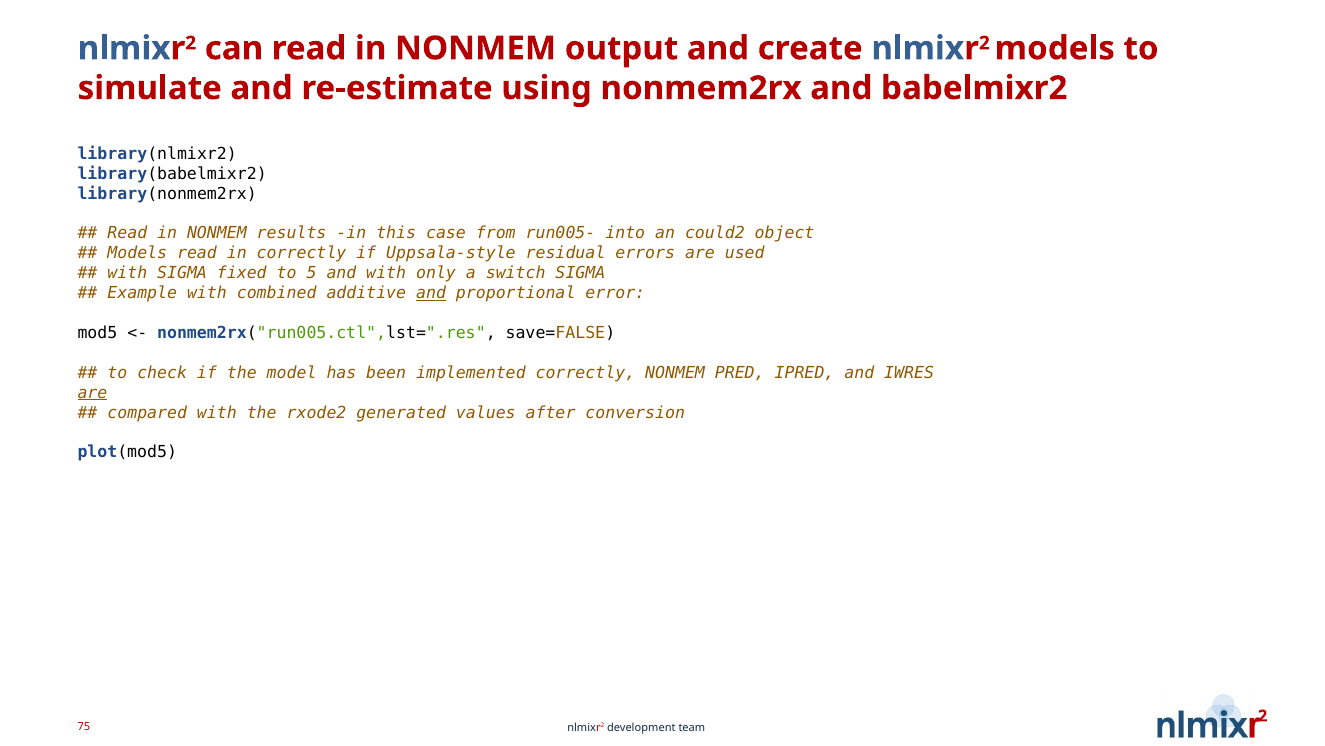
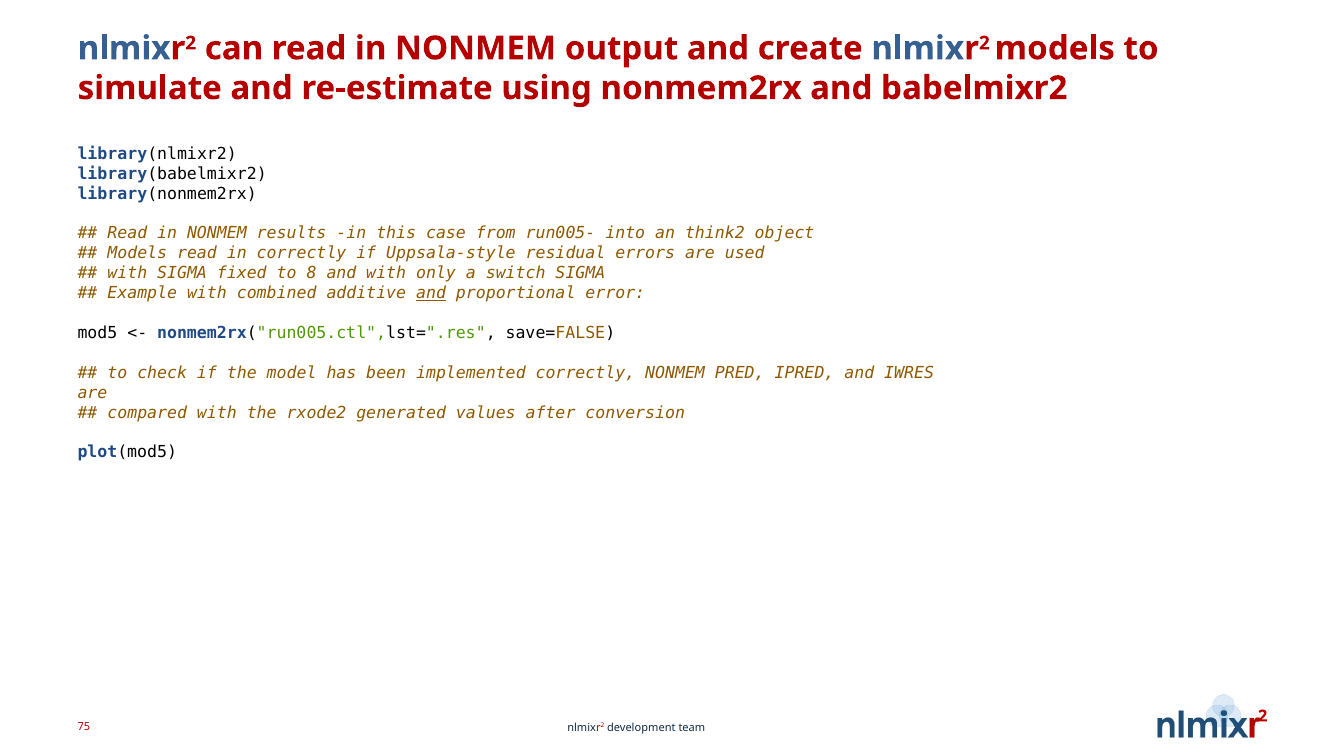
could2: could2 -> think2 (715, 233)
5: 5 -> 8 (311, 273)
are underline: present -> none (92, 392)
